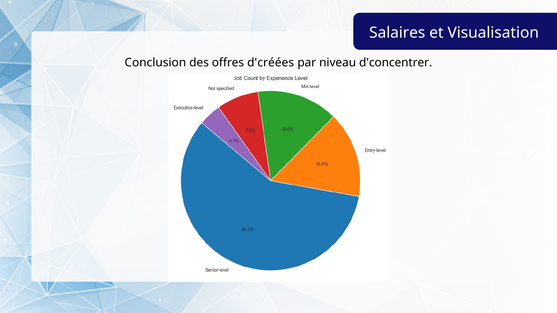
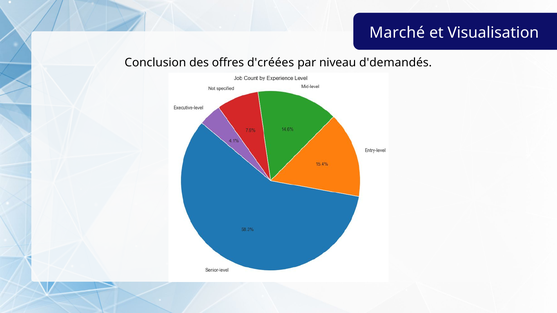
Salaires: Salaires -> Marché (397, 33)
d'concentrer: d'concentrer -> d'demandés (396, 63)
